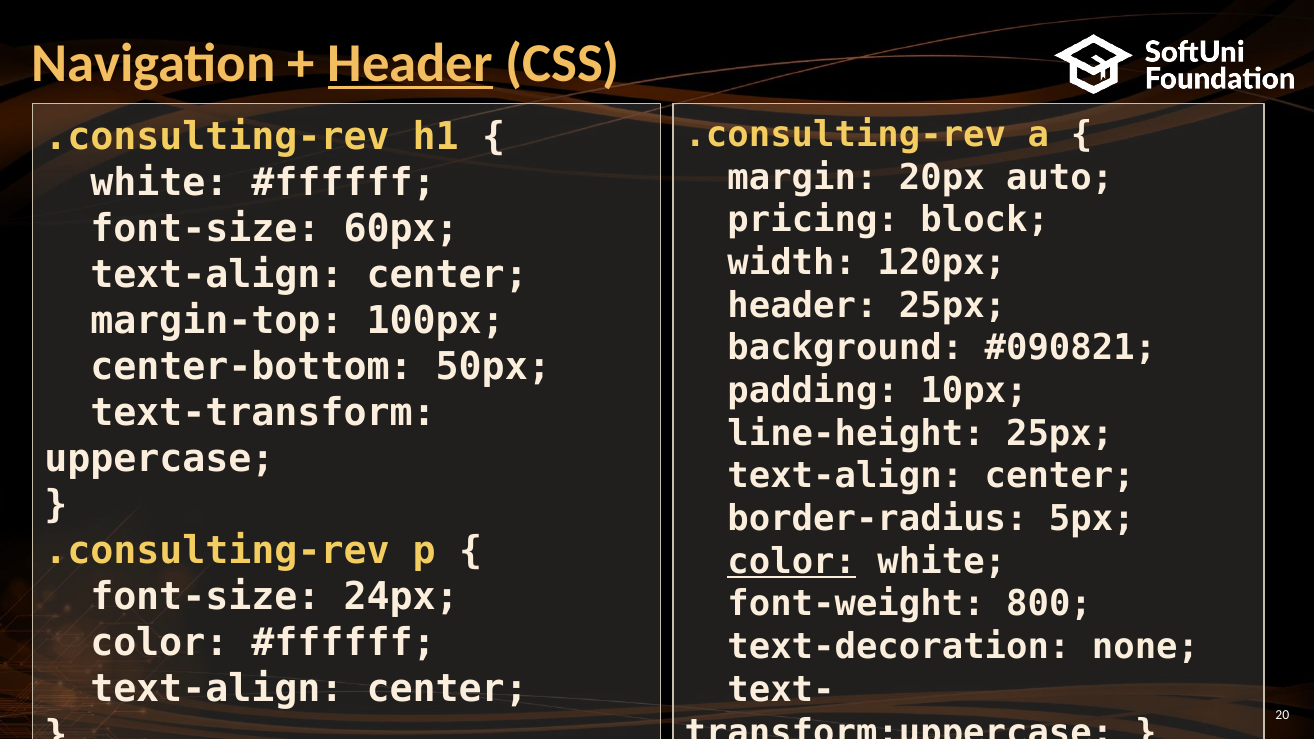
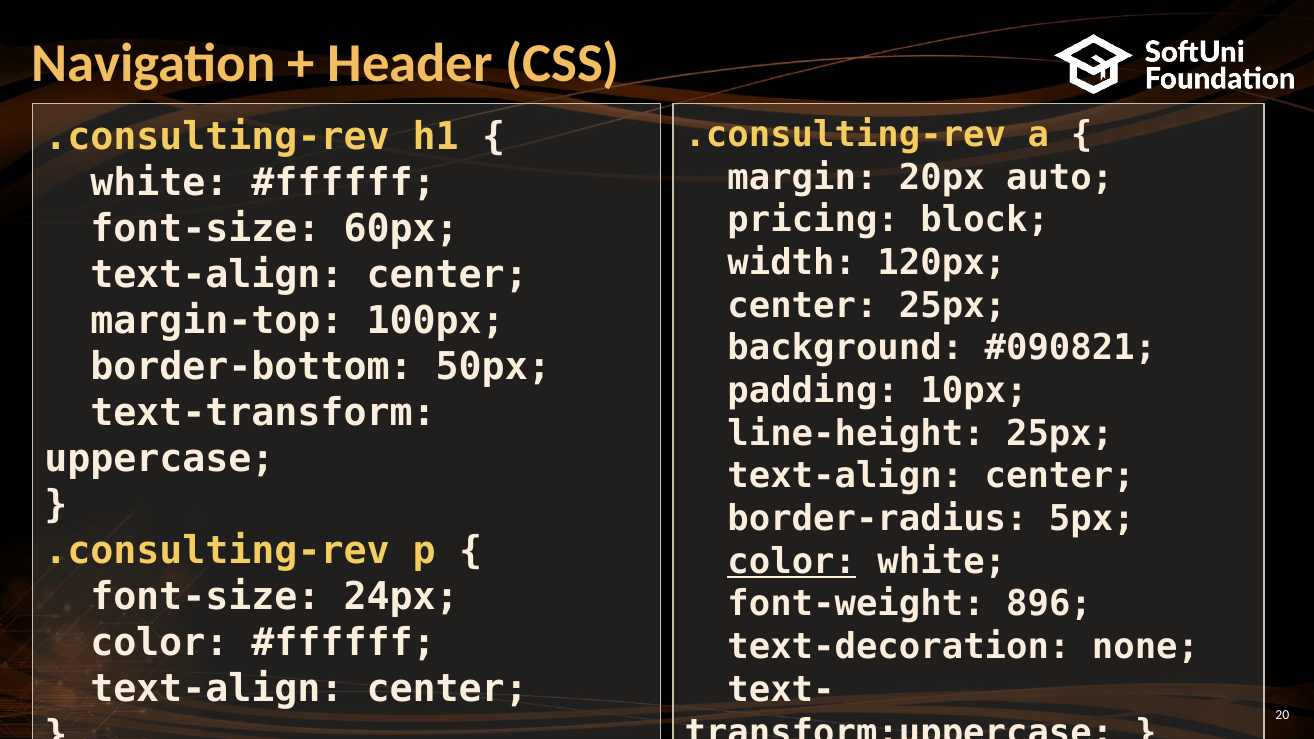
Header underline: present -> none (410, 64)
header: header -> center (802, 306)
center-bottom: center-bottom -> border-bottom (251, 367)
800: 800 -> 896 (1049, 605)
